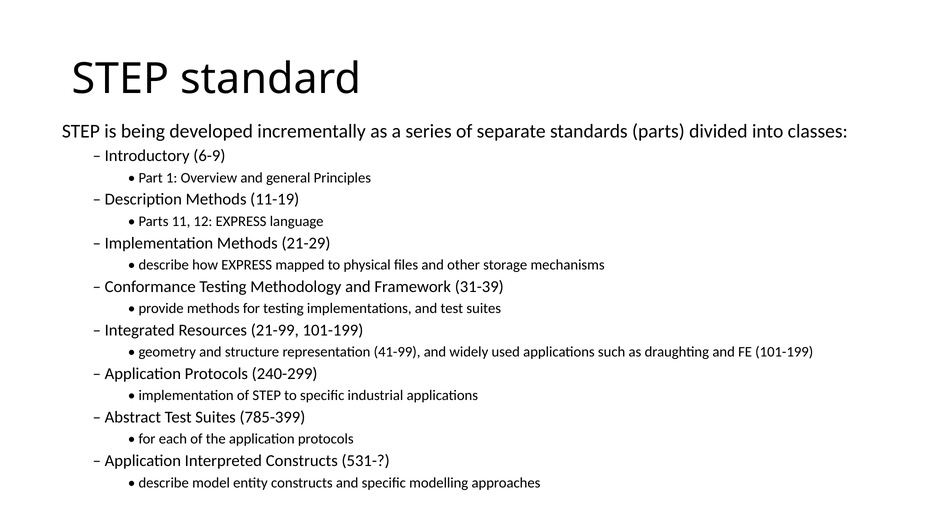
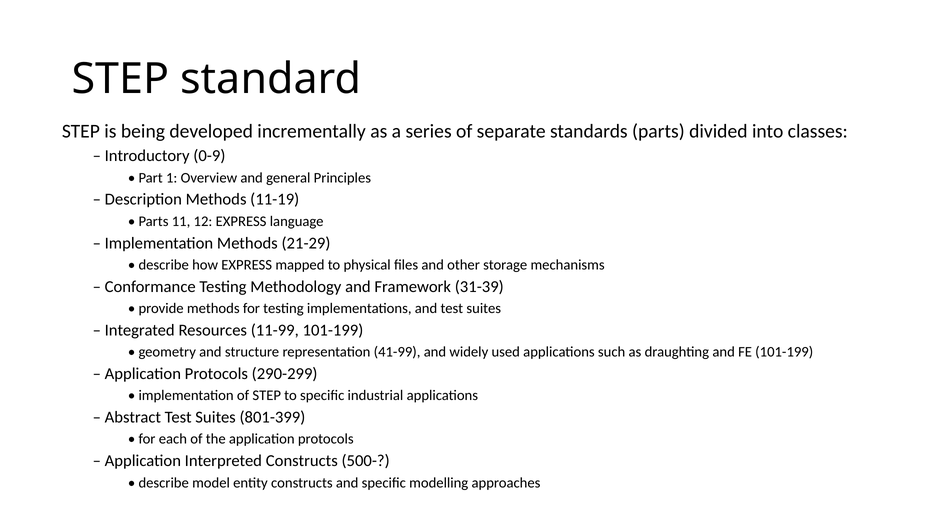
6-9: 6-9 -> 0-9 (209, 156)
21-99: 21-99 -> 11-99 (275, 330)
240-299: 240-299 -> 290-299 (285, 374)
785-399: 785-399 -> 801-399 (272, 418)
531-: 531- -> 500- (366, 461)
